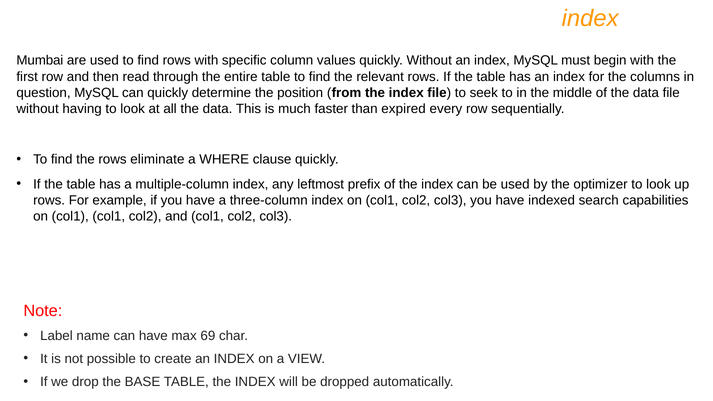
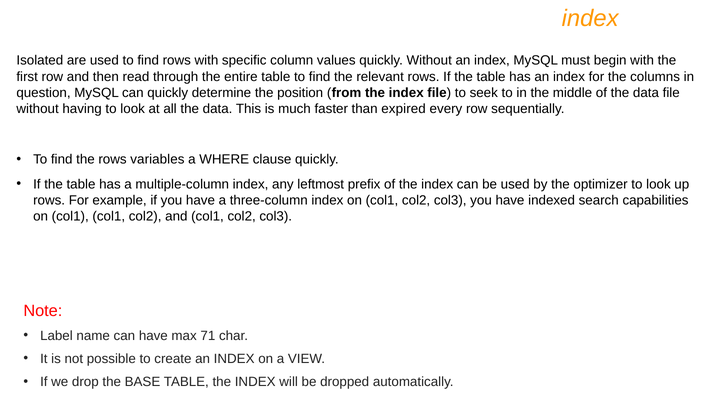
Mumbai: Mumbai -> Isolated (40, 61)
eliminate: eliminate -> variables (157, 159)
69: 69 -> 71 (208, 336)
